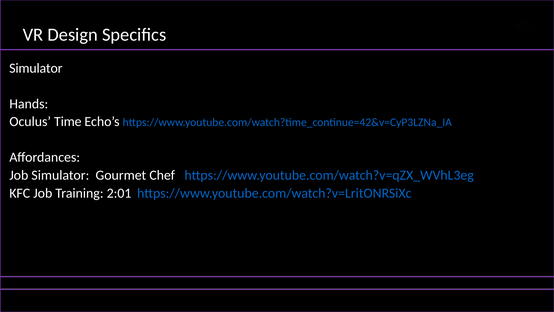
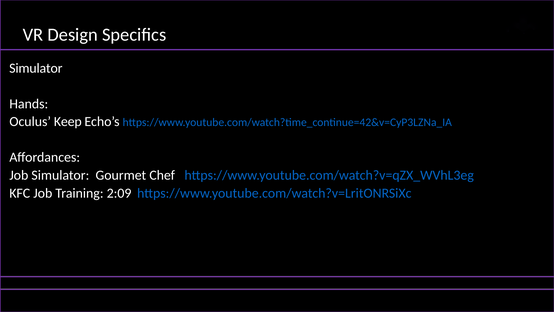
Time: Time -> Keep (68, 122)
2:01: 2:01 -> 2:09 (119, 193)
